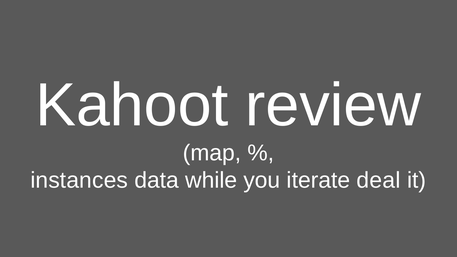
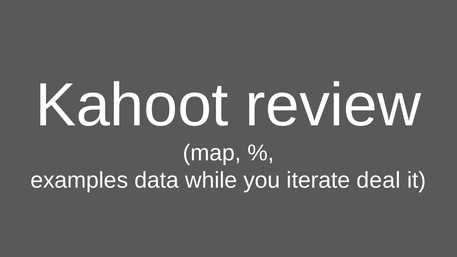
instances: instances -> examples (79, 180)
